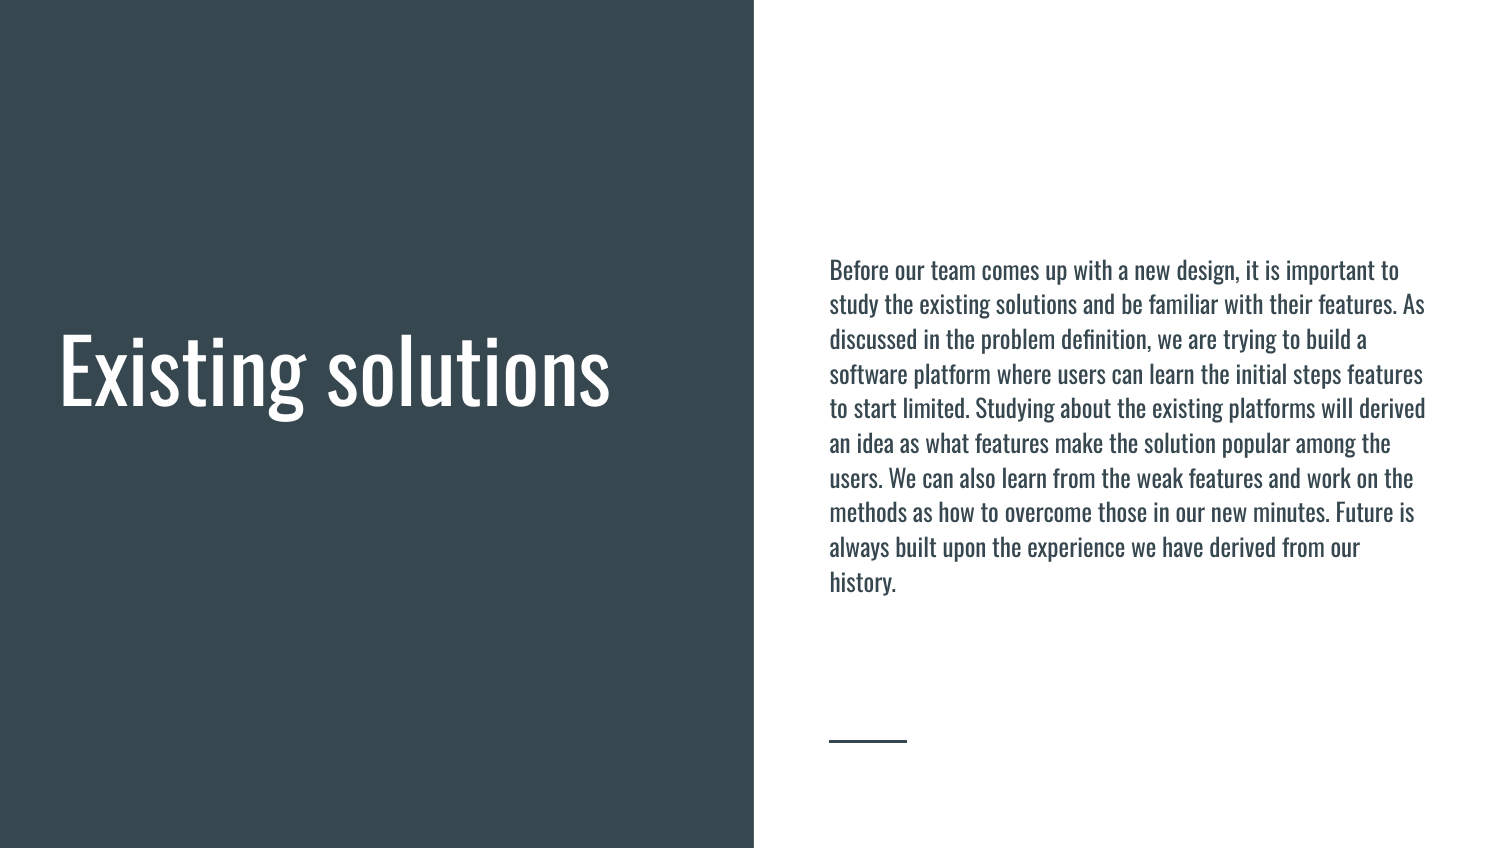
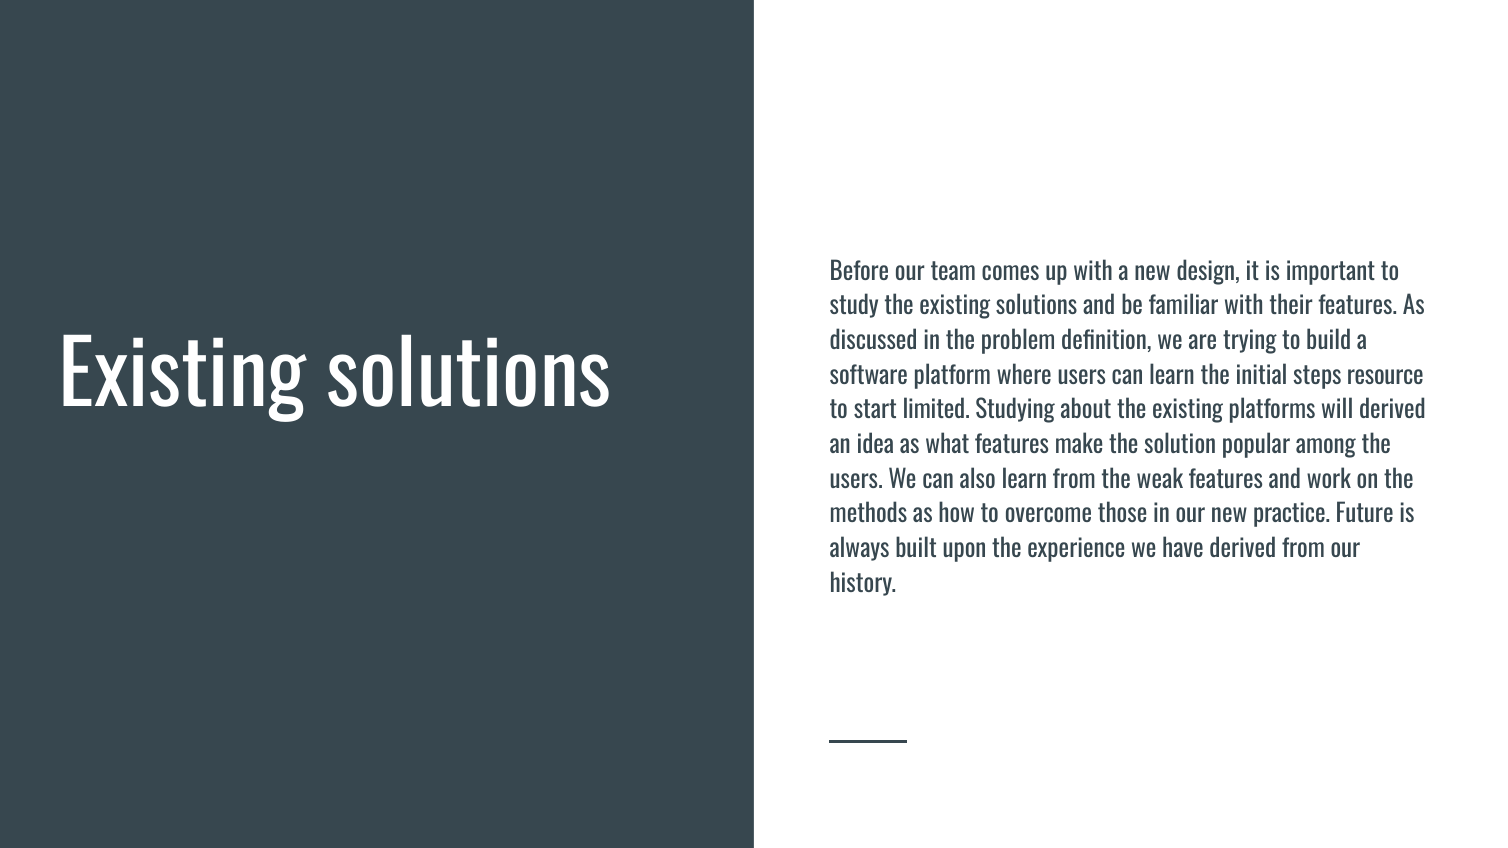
steps features: features -> resource (1385, 376)
minutes: minutes -> practice (1292, 515)
